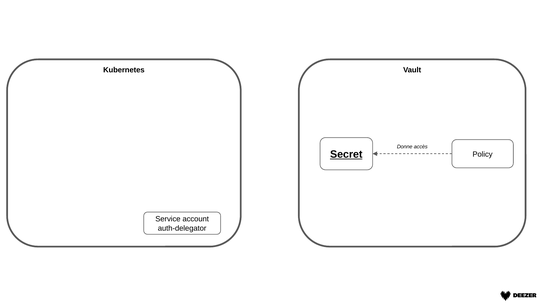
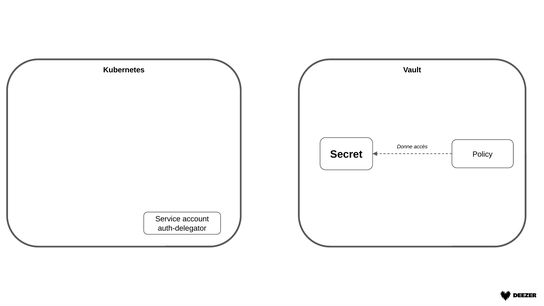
Secret underline: present -> none (346, 154)
